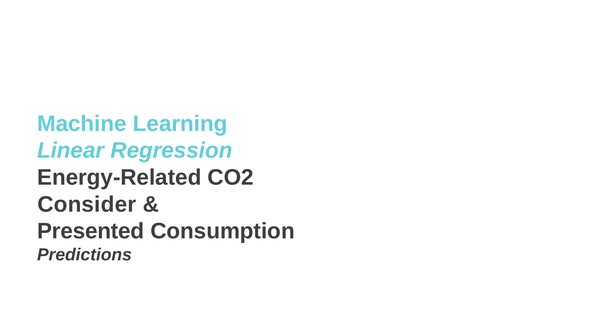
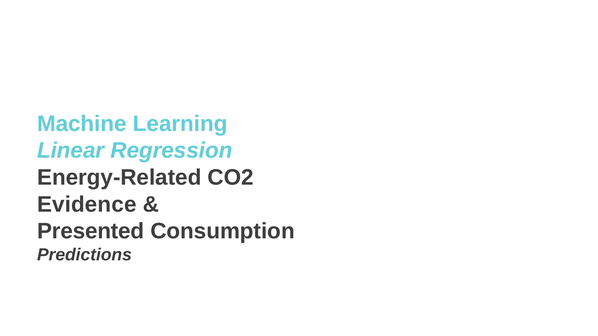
Consider: Consider -> Evidence (87, 205)
